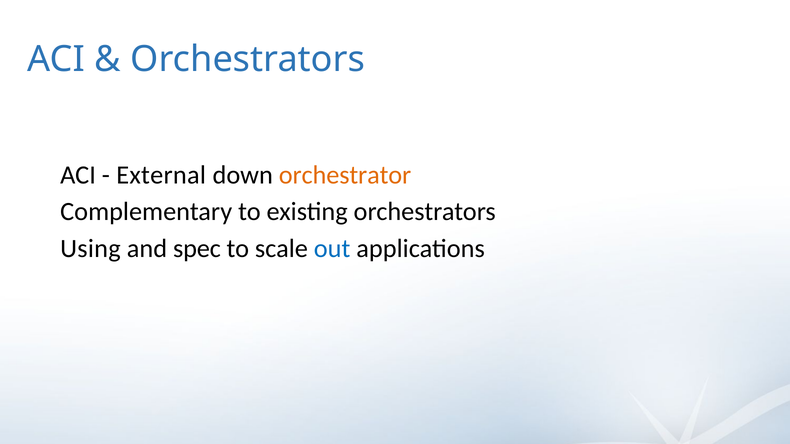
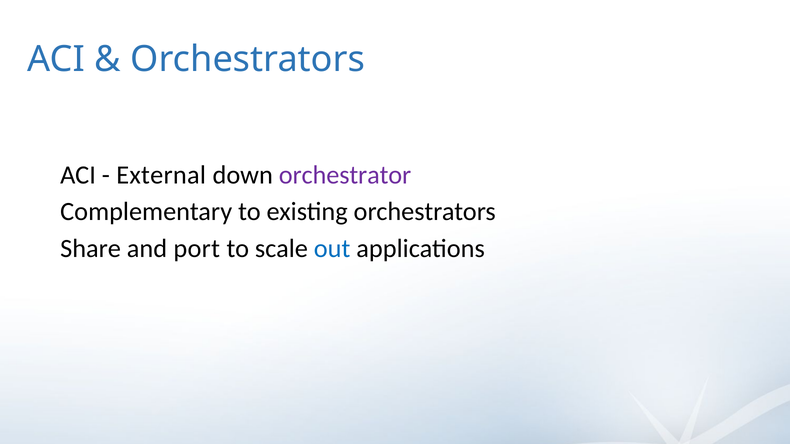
orchestrator colour: orange -> purple (345, 175)
Using: Using -> Share (91, 249)
spec: spec -> port (197, 249)
